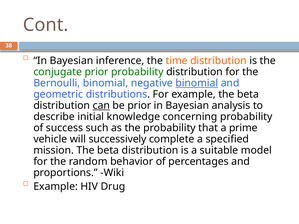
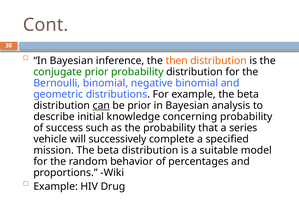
time: time -> then (177, 61)
binomial underline: present -> none (197, 83)
prime: prime -> series (243, 128)
